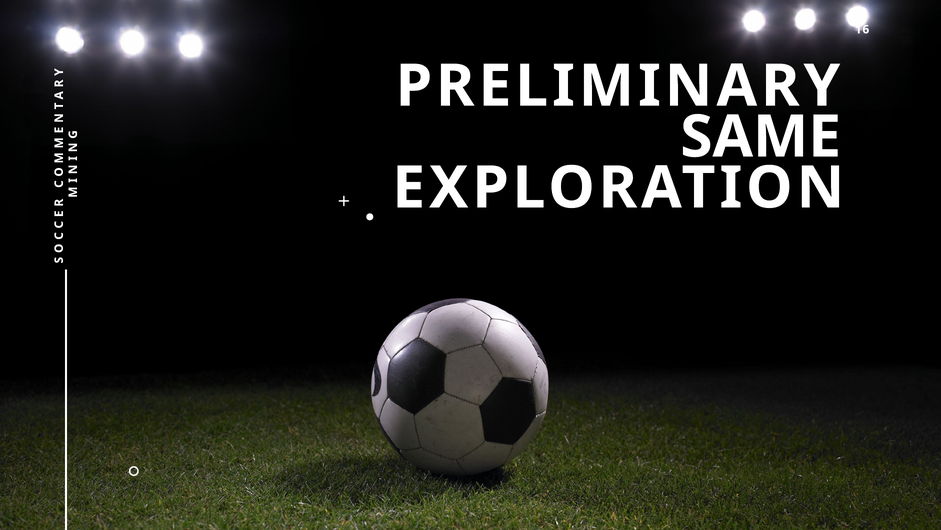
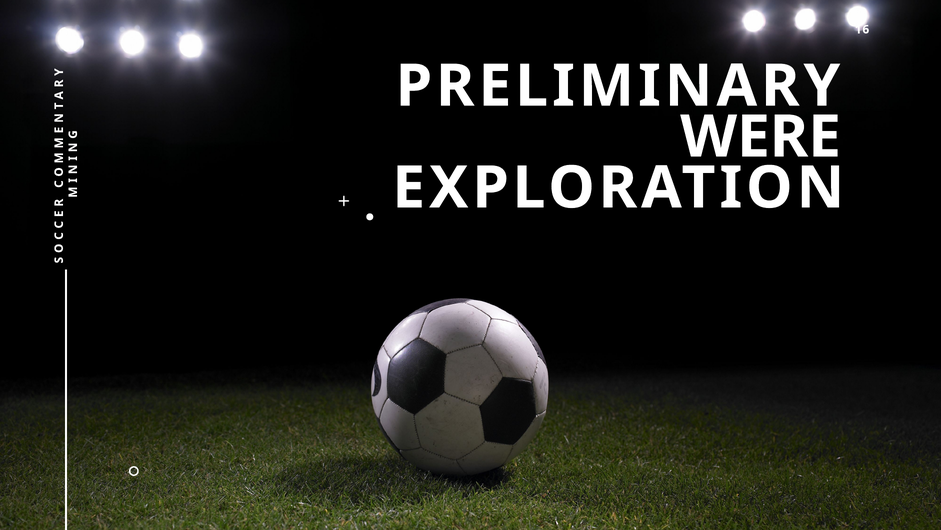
SAME: SAME -> WERE (761, 137)
